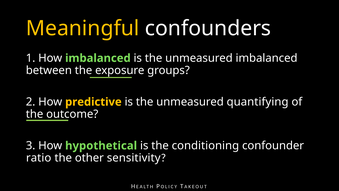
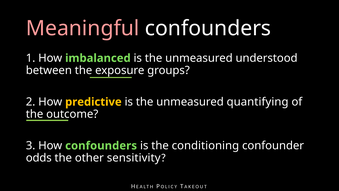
Meaningful colour: yellow -> pink (83, 28)
unmeasured imbalanced: imbalanced -> understood (267, 58)
How hypothetical: hypothetical -> confounders (101, 145)
ratio: ratio -> odds (39, 158)
